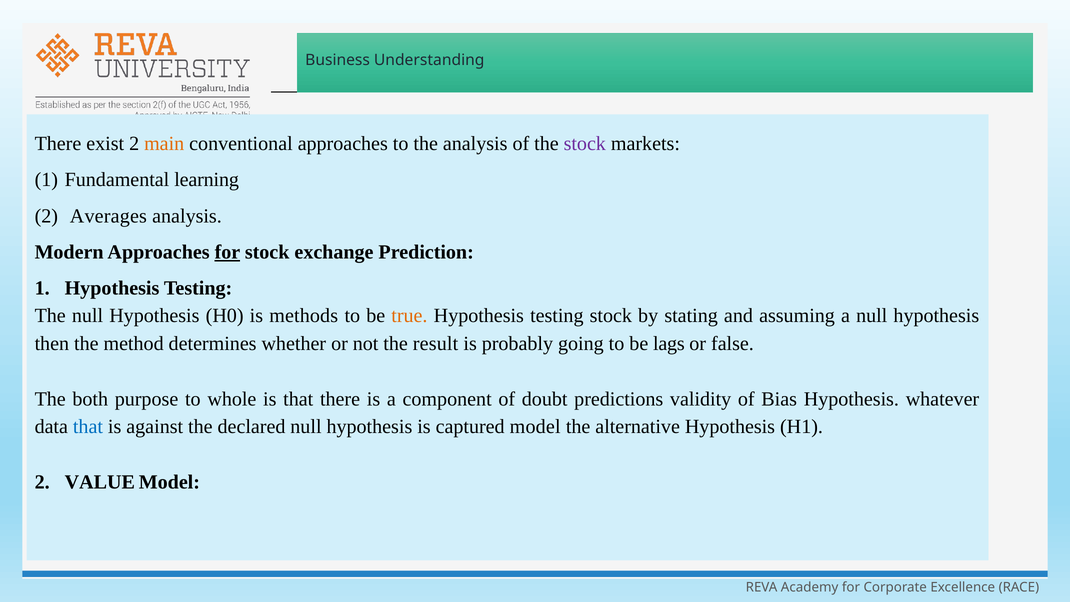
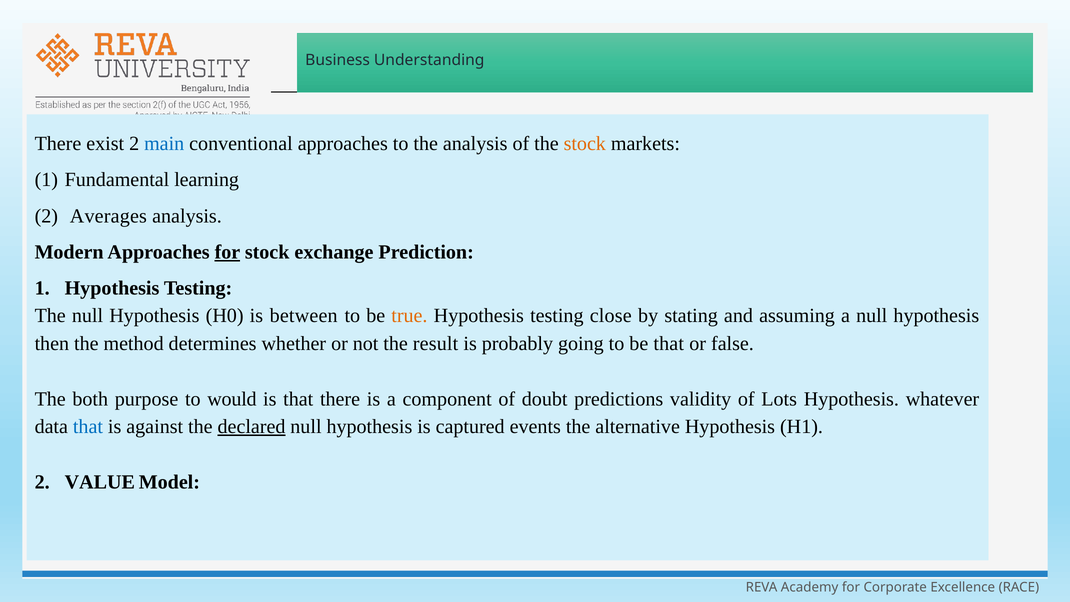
main colour: orange -> blue (164, 144)
stock colour: purple -> orange (585, 144)
methods: methods -> between (304, 316)
testing stock: stock -> close (611, 316)
be lags: lags -> that (669, 343)
whole: whole -> would (232, 399)
Bias: Bias -> Lots (779, 399)
declared underline: none -> present (252, 427)
captured model: model -> events (535, 427)
